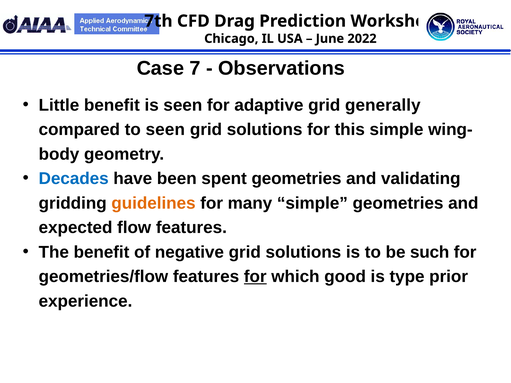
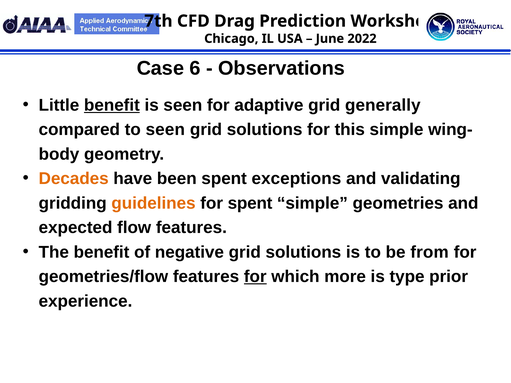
7: 7 -> 6 (195, 68)
benefit underline: none -> present (112, 105)
Decades colour: blue -> orange (74, 179)
spent geometries: geometries -> exceptions (296, 179)
for many: many -> spent (250, 203)
such: such -> from (430, 252)
good: good -> more (345, 277)
